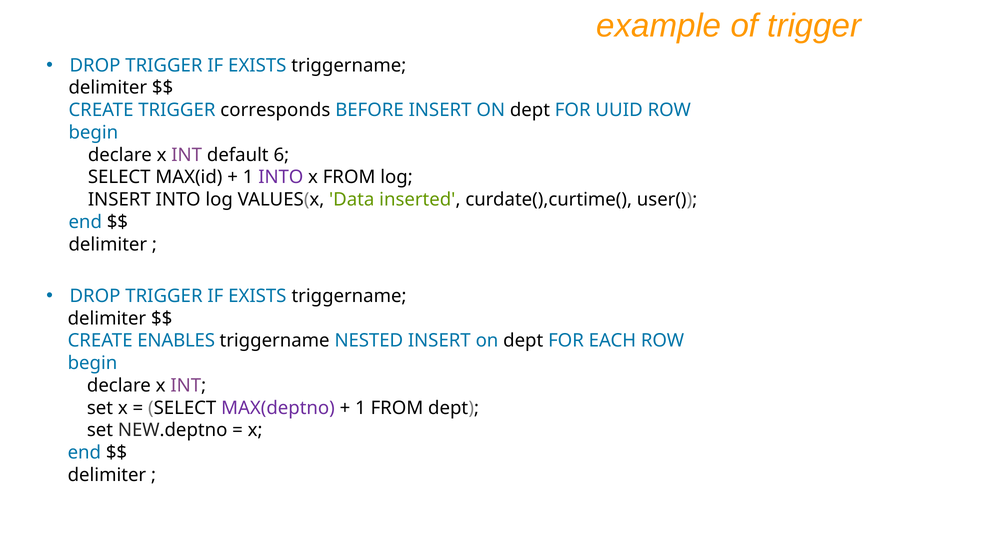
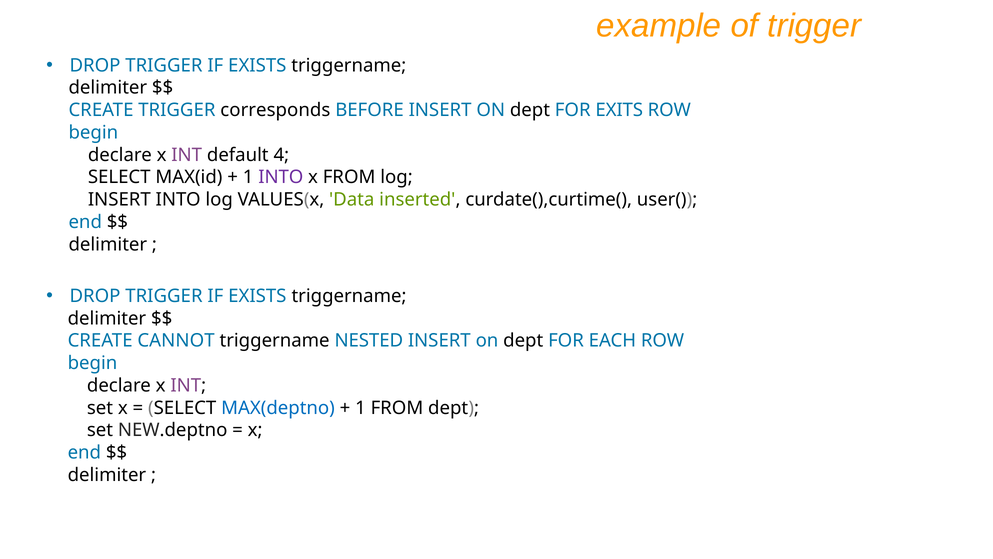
UUID: UUID -> EXITS (619, 110)
6: 6 -> 4 (281, 155)
ENABLES: ENABLES -> CANNOT (176, 341)
MAX(deptno colour: purple -> blue (278, 408)
